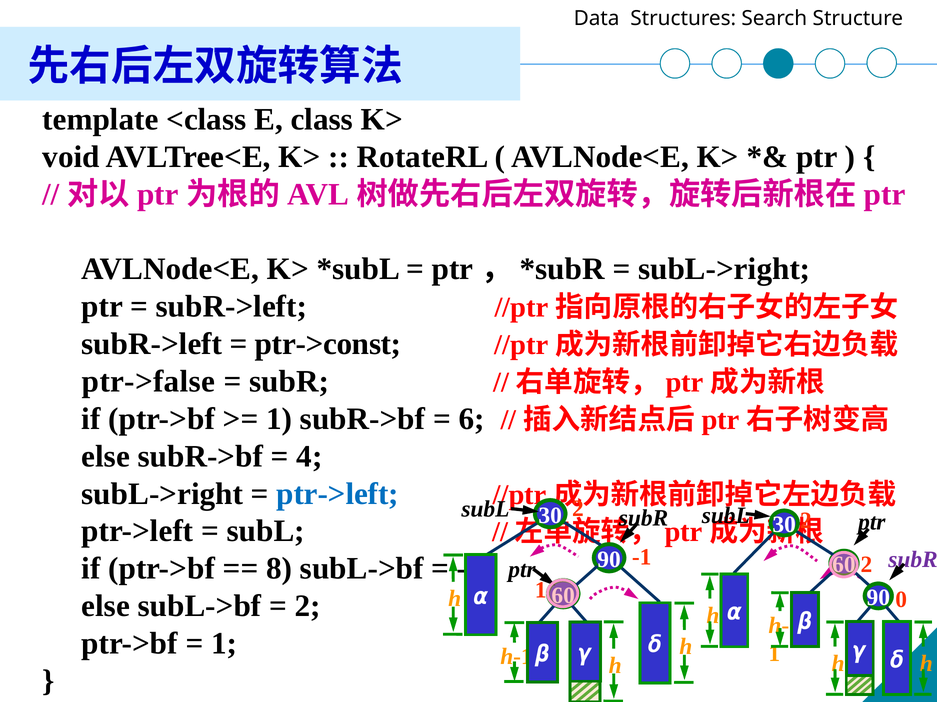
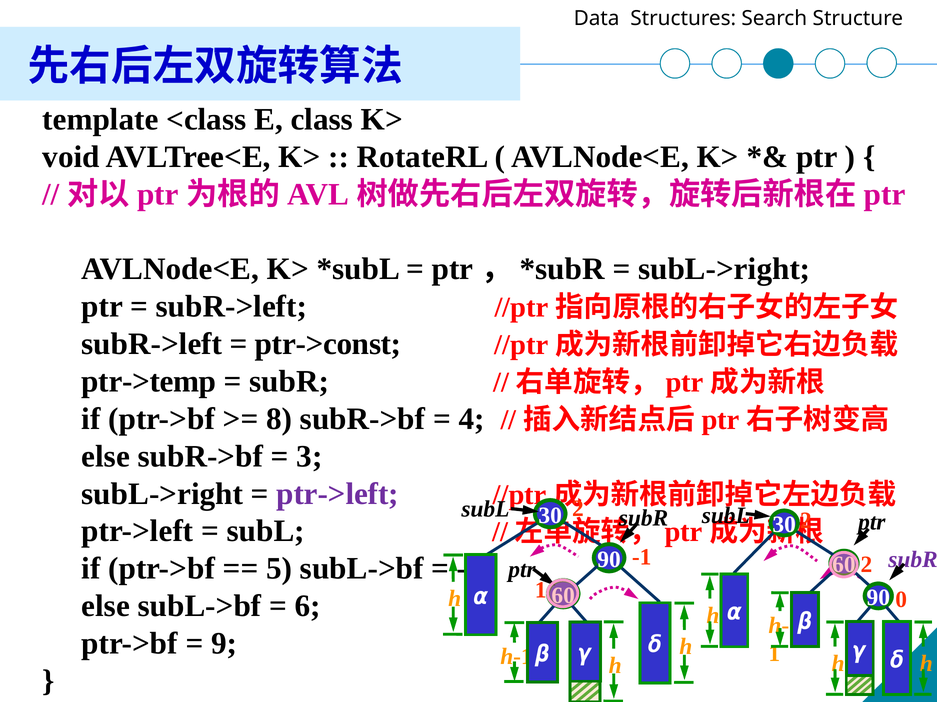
ptr->false: ptr->false -> ptr->temp (149, 382)
1: 1 -> 8 (279, 419)
6: 6 -> 4 (472, 419)
4: 4 -> 3 (309, 457)
ptr->left colour: blue -> purple (338, 494)
8: 8 -> 5 (279, 569)
2: 2 -> 6 (308, 607)
1: 1 -> 9 (224, 644)
